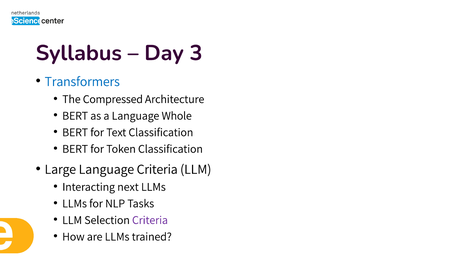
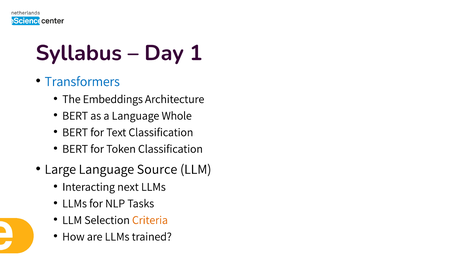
3: 3 -> 1 (196, 53)
Compressed: Compressed -> Embeddings (113, 99)
Language Criteria: Criteria -> Source (157, 169)
Criteria colour: purple -> orange (150, 220)
